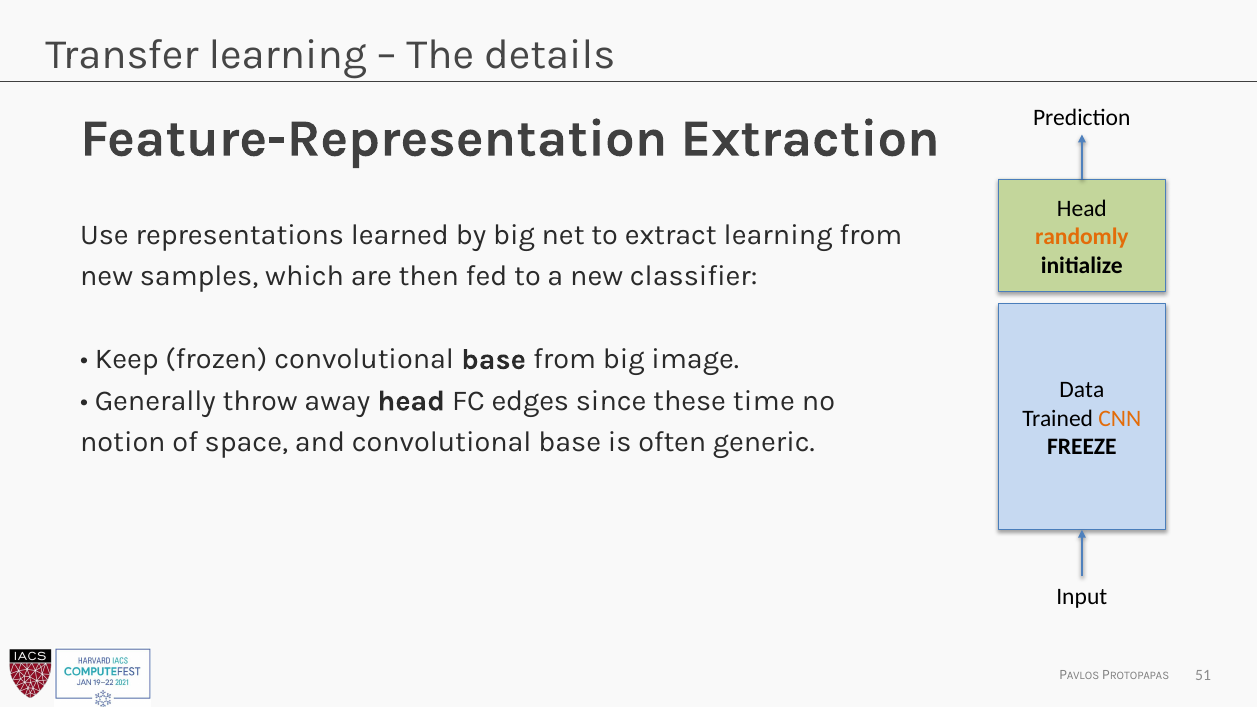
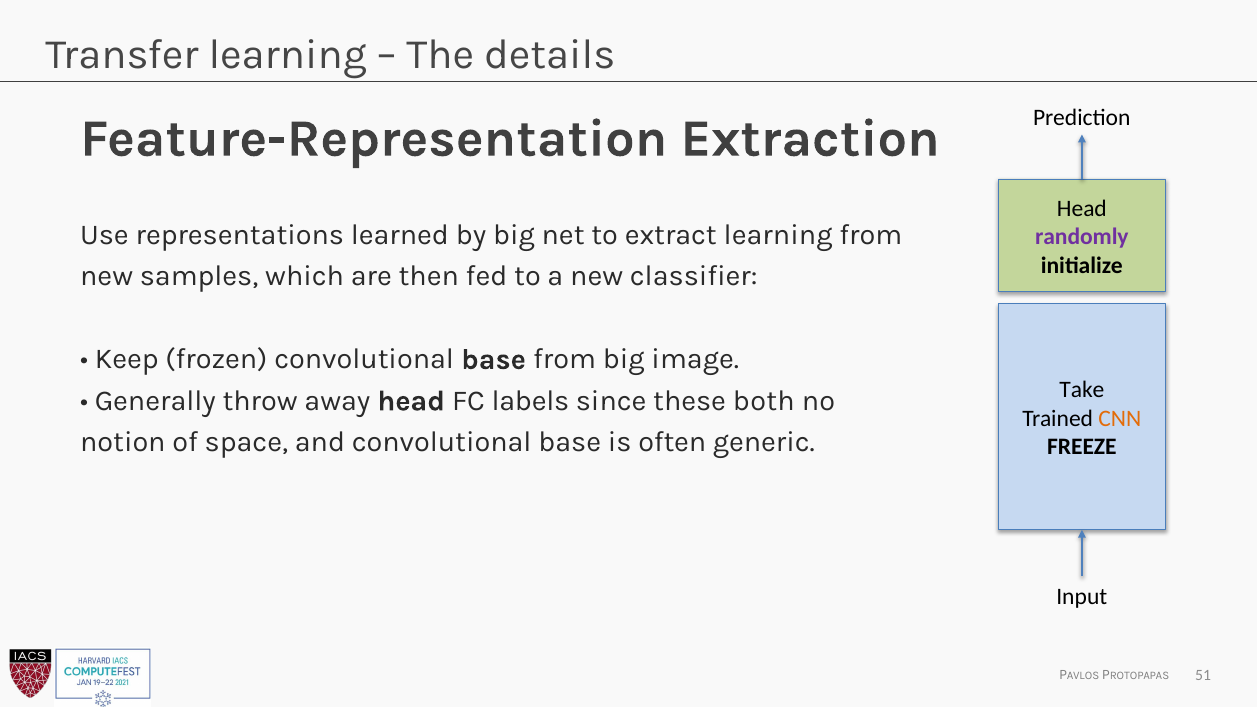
randomly colour: orange -> purple (1082, 237)
Data: Data -> Take (1082, 390)
edges: edges -> labels (530, 401)
time: time -> both (764, 401)
